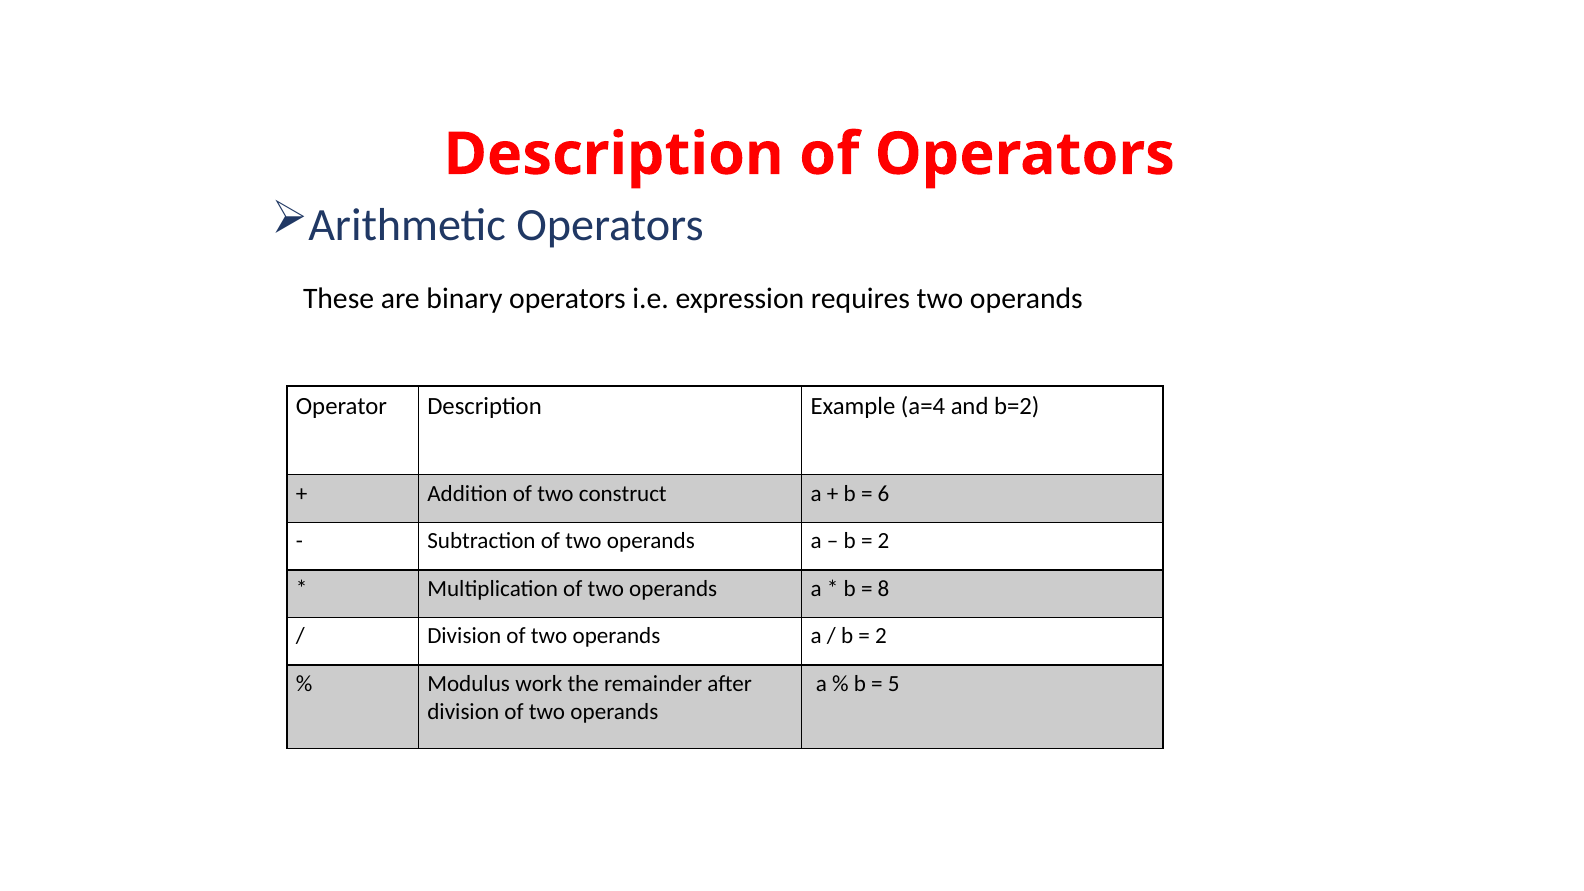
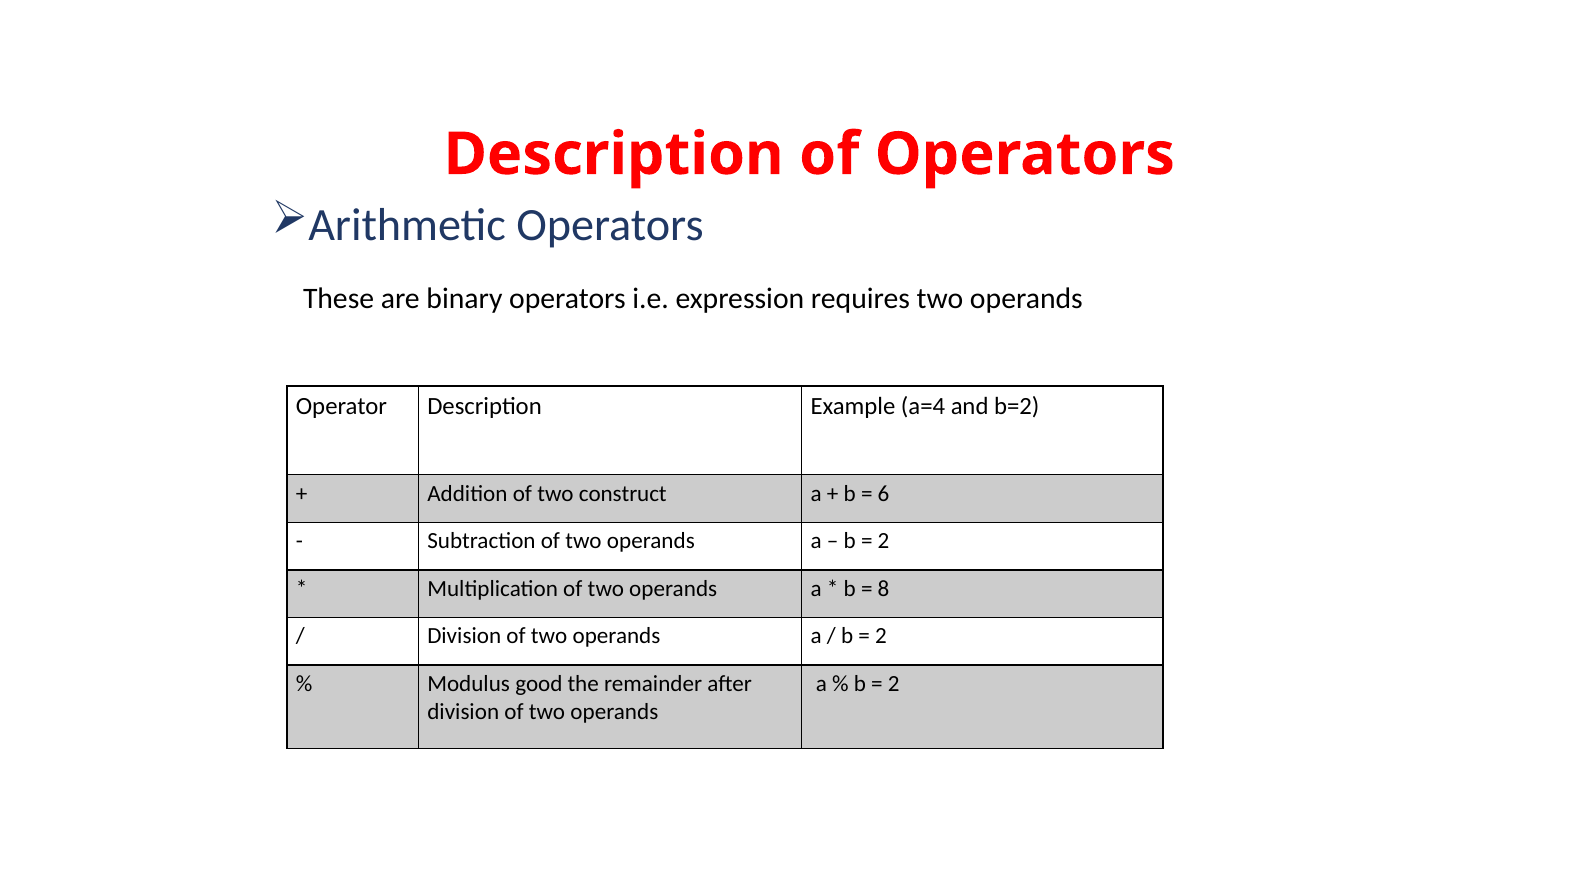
work: work -> good (539, 684)
5: 5 -> 2 (894, 684)
